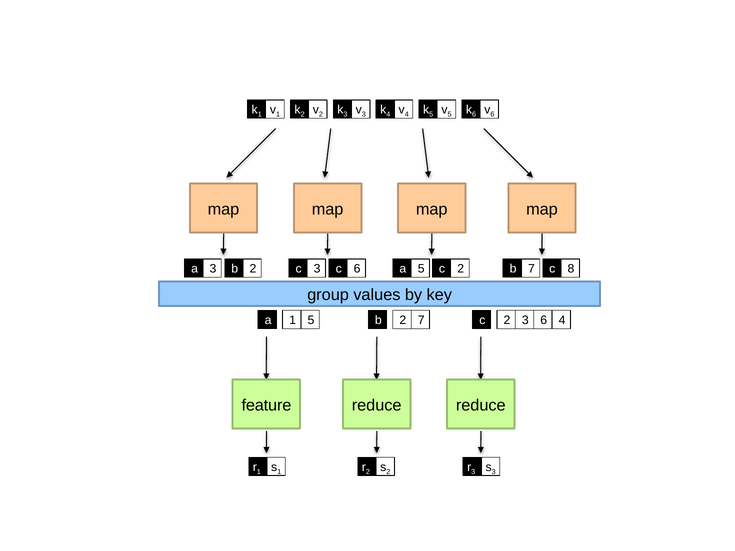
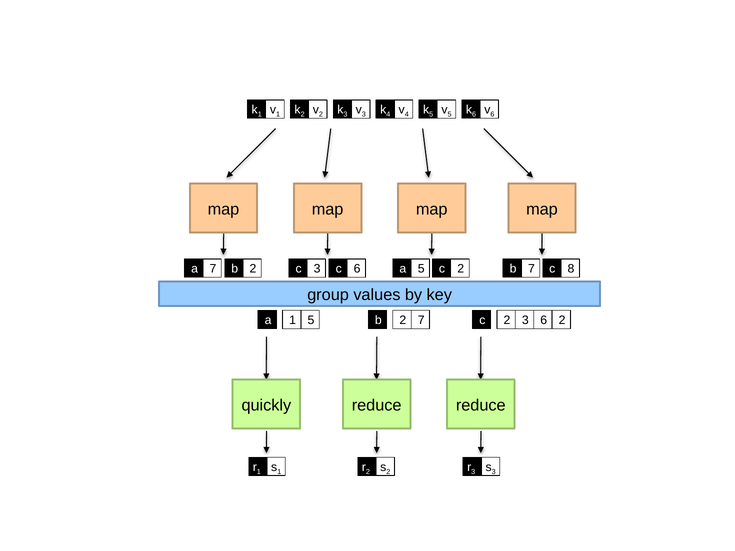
a 3: 3 -> 7 (213, 269)
6 4: 4 -> 2 (562, 320)
feature: feature -> quickly (266, 405)
